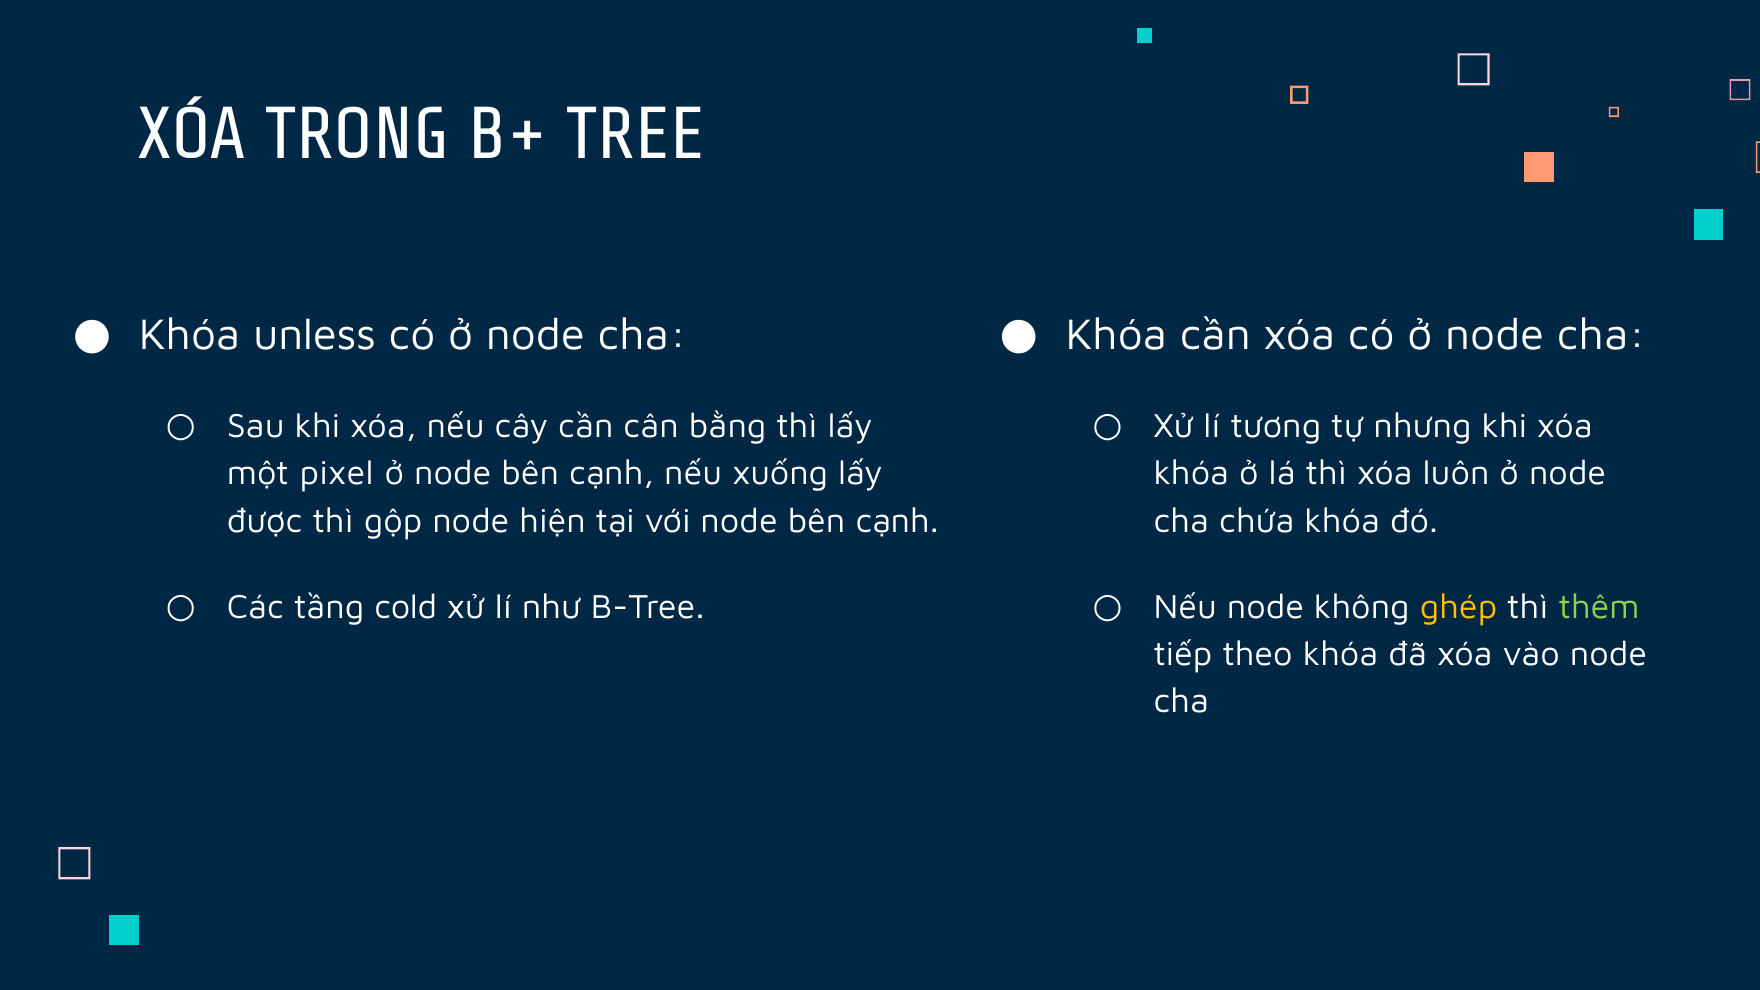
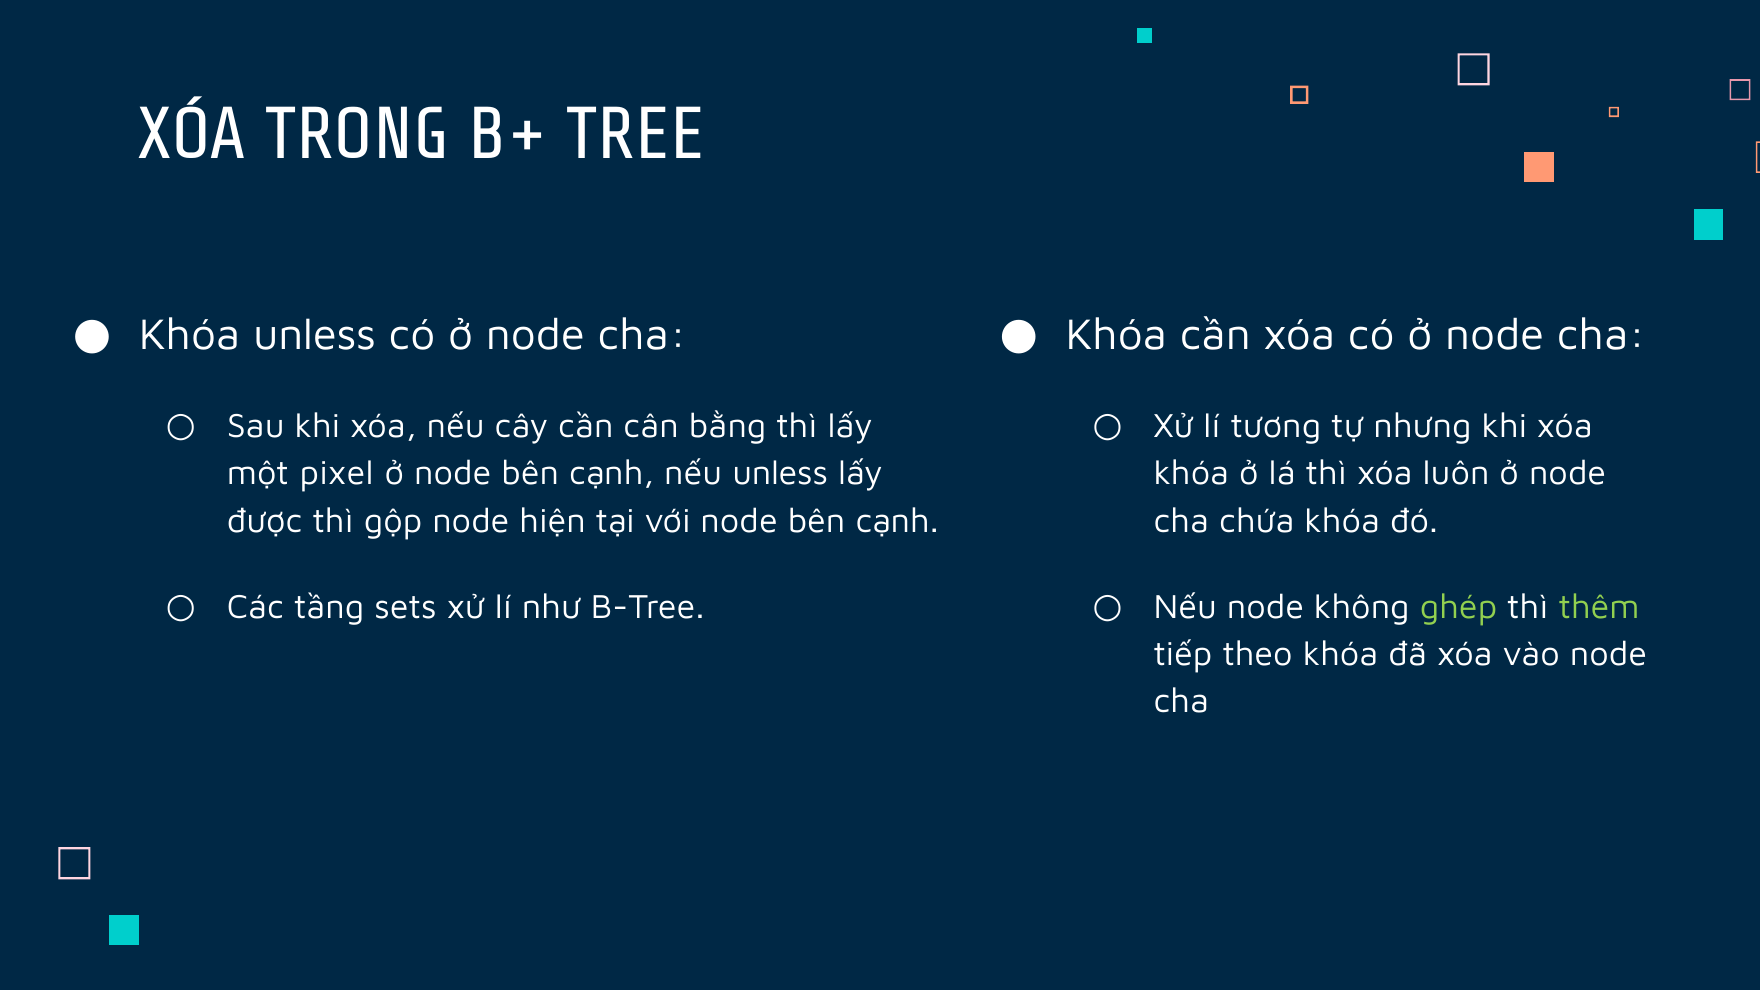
nếu xuống: xuống -> unless (780, 474)
cold: cold -> sets (406, 607)
ghép colour: yellow -> light green (1458, 607)
